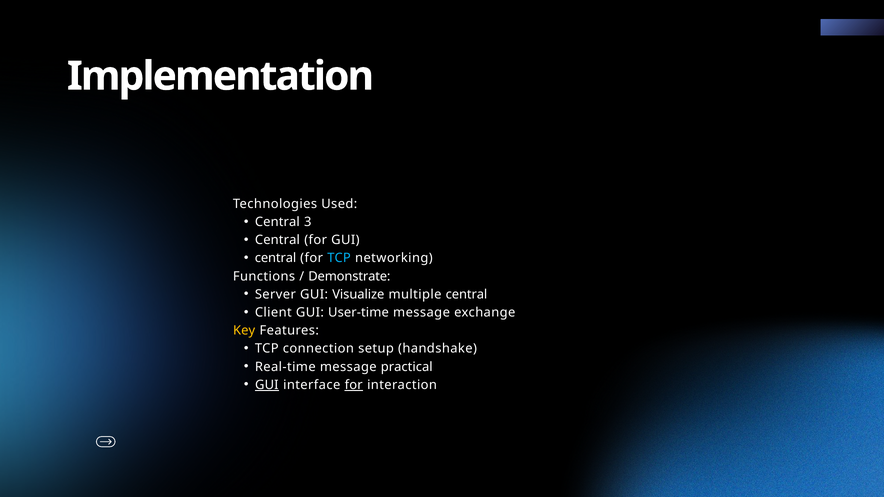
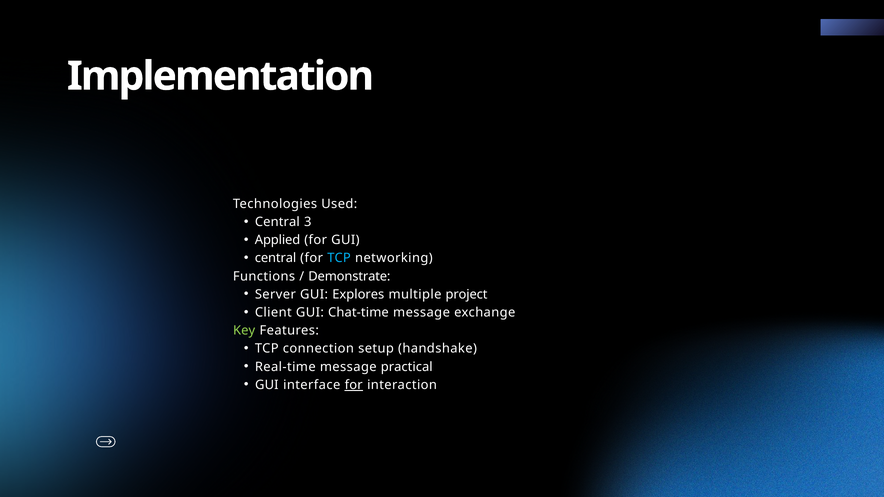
Central: Central -> Applied (278, 240)
Visualize: Visualize -> Explores (358, 295)
multiple central: central -> project (466, 295)
User-time: User-time -> Chat-time (358, 313)
Key colour: yellow -> light green (244, 331)
GUI underline: present -> none (267, 385)
